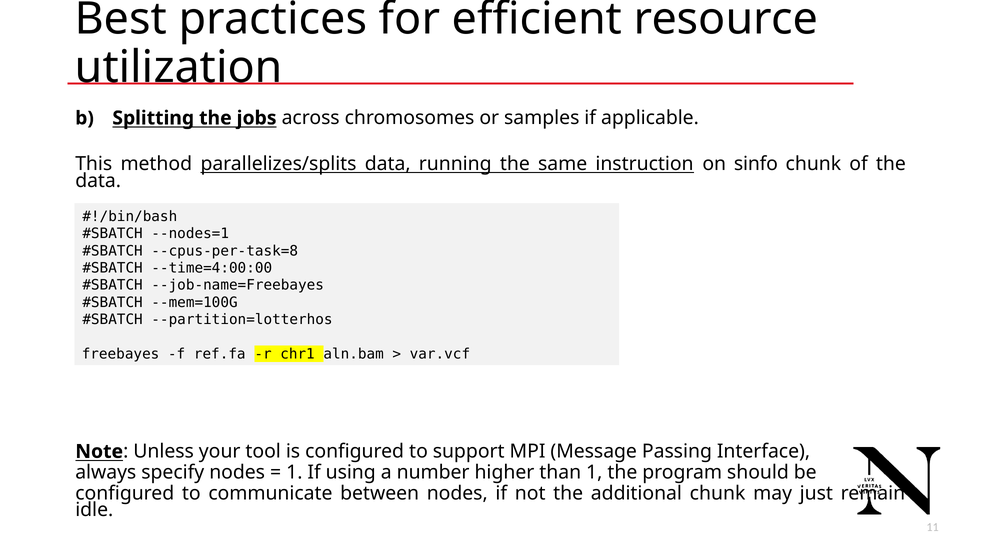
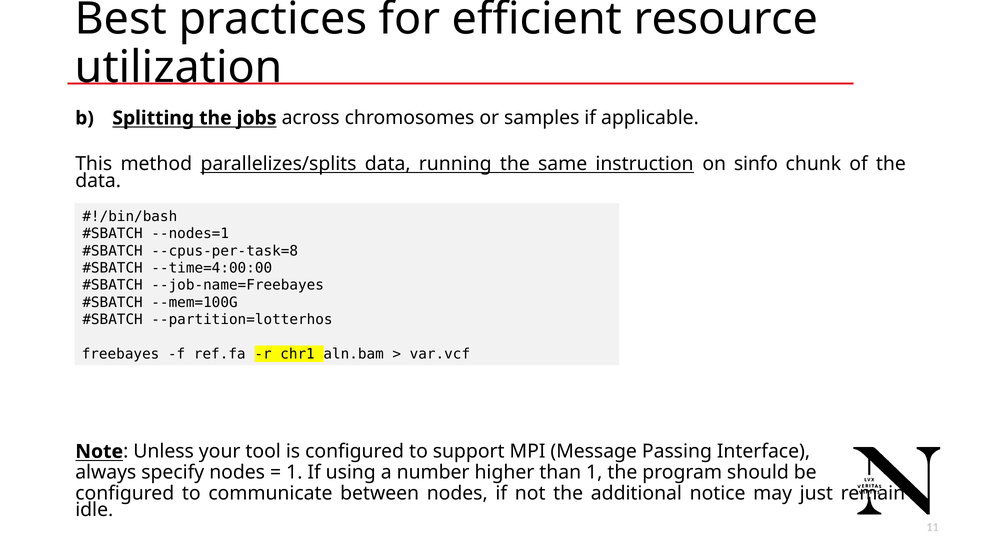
additional chunk: chunk -> notice (718, 493)
